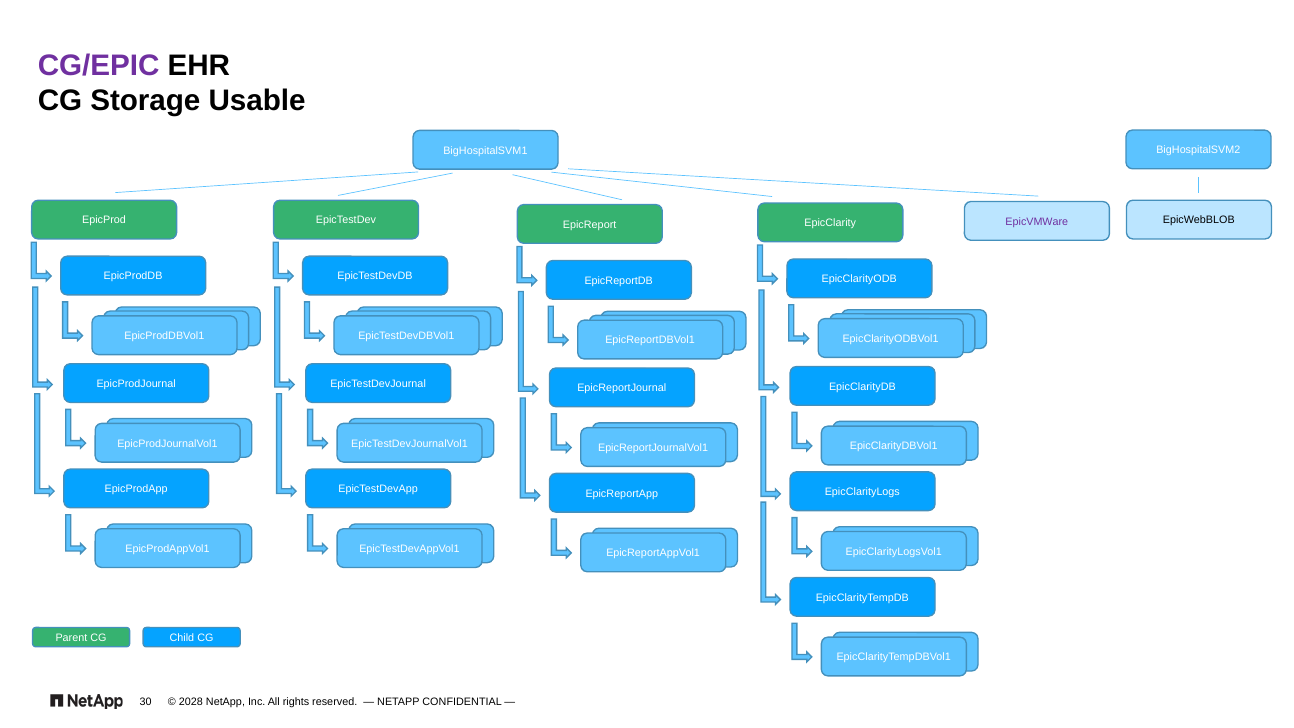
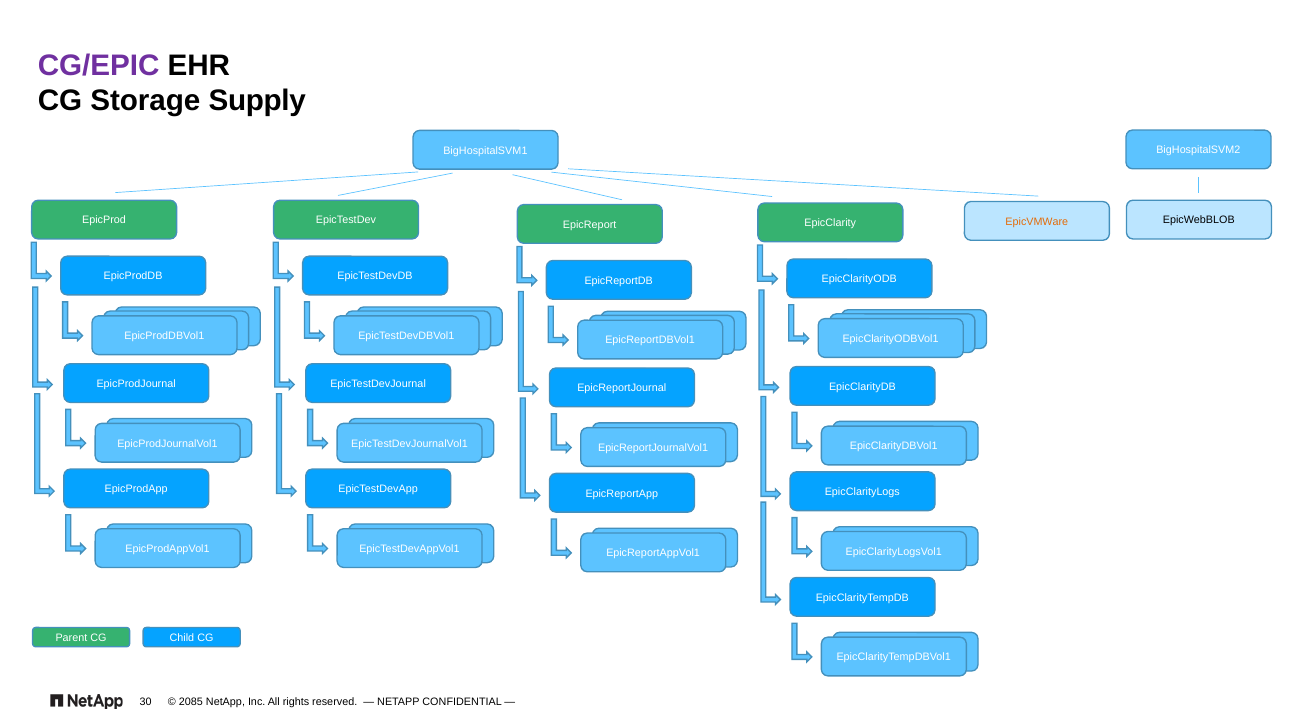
Usable: Usable -> Supply (257, 101)
EpicVMWare colour: purple -> orange (1037, 222)
2028: 2028 -> 2085 (191, 702)
